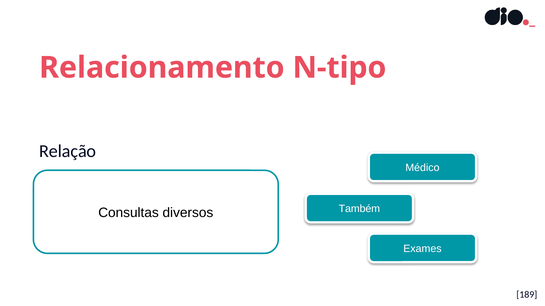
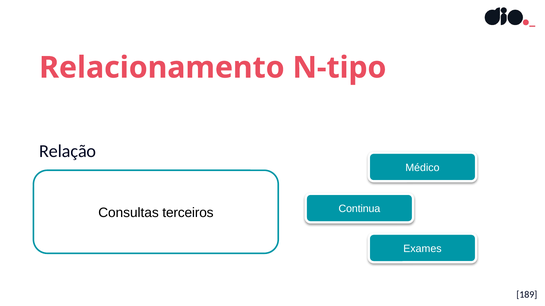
Também: Também -> Continua (359, 209)
diversos: diversos -> terceiros (188, 213)
